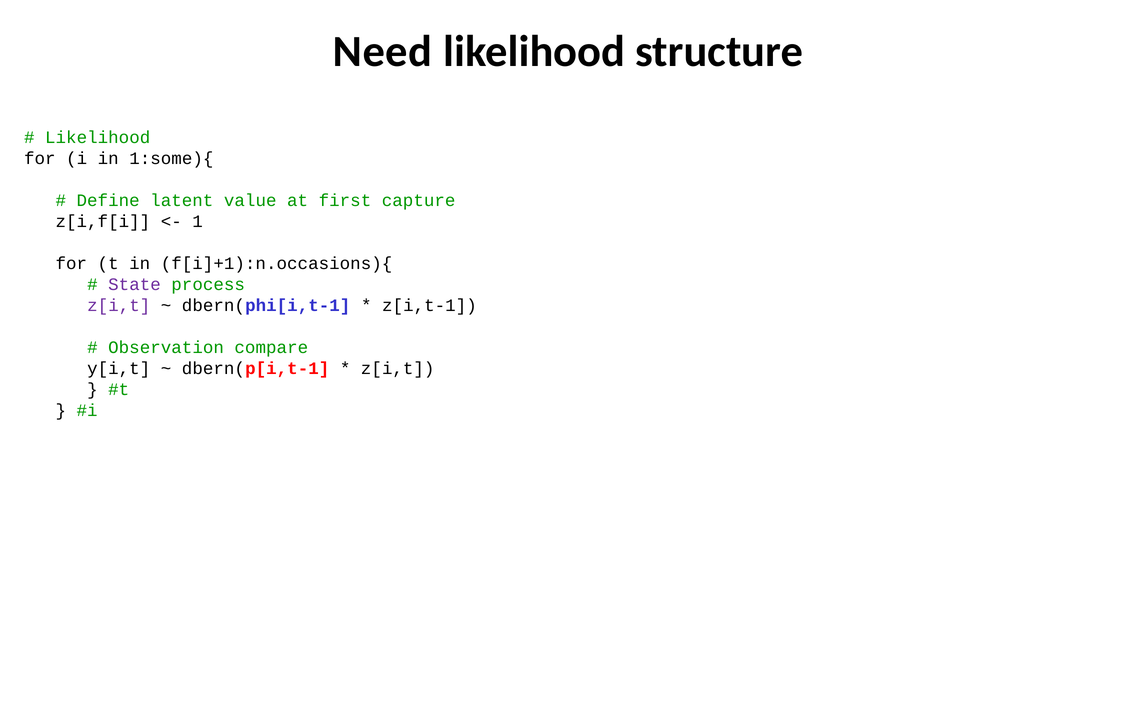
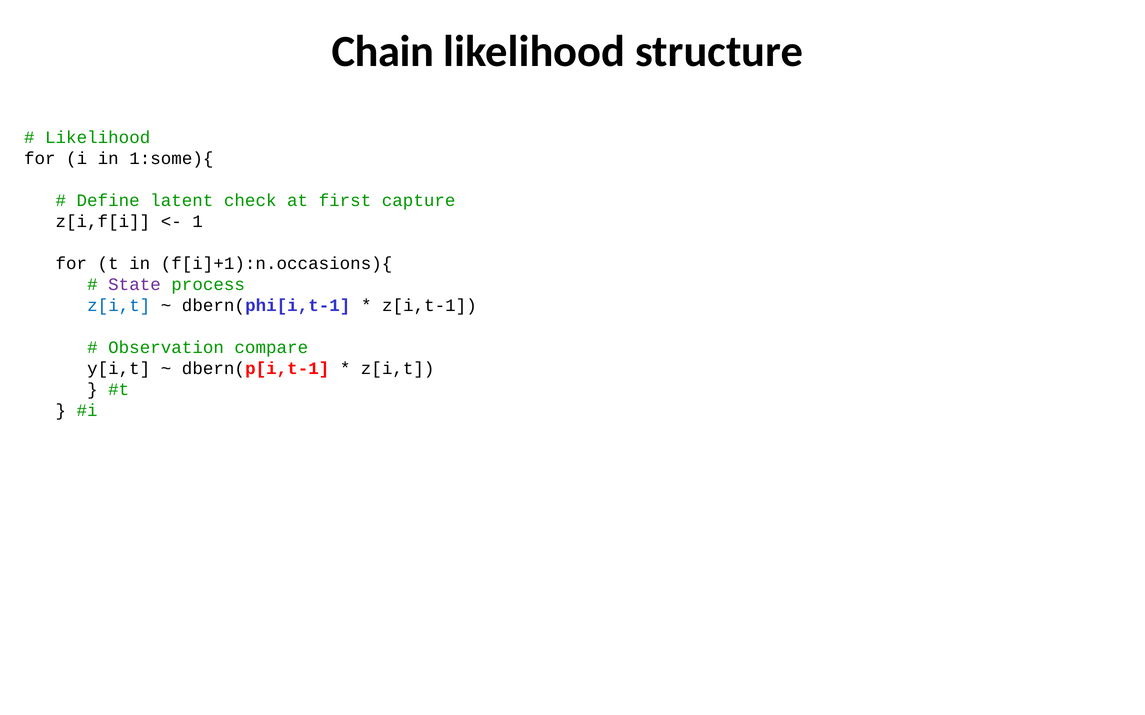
Need: Need -> Chain (383, 52)
value: value -> check (250, 201)
z[i,t colour: purple -> blue (119, 306)
